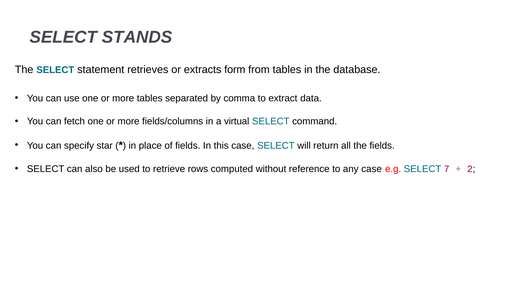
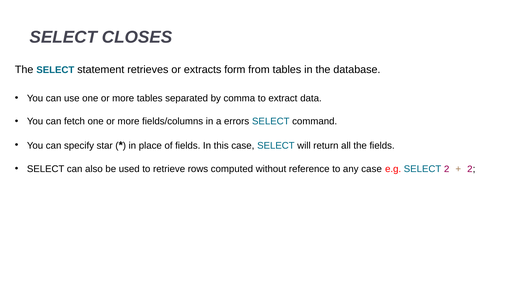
STANDS: STANDS -> CLOSES (137, 37)
virtual: virtual -> errors (237, 121)
SELECT 7: 7 -> 2 (447, 169)
